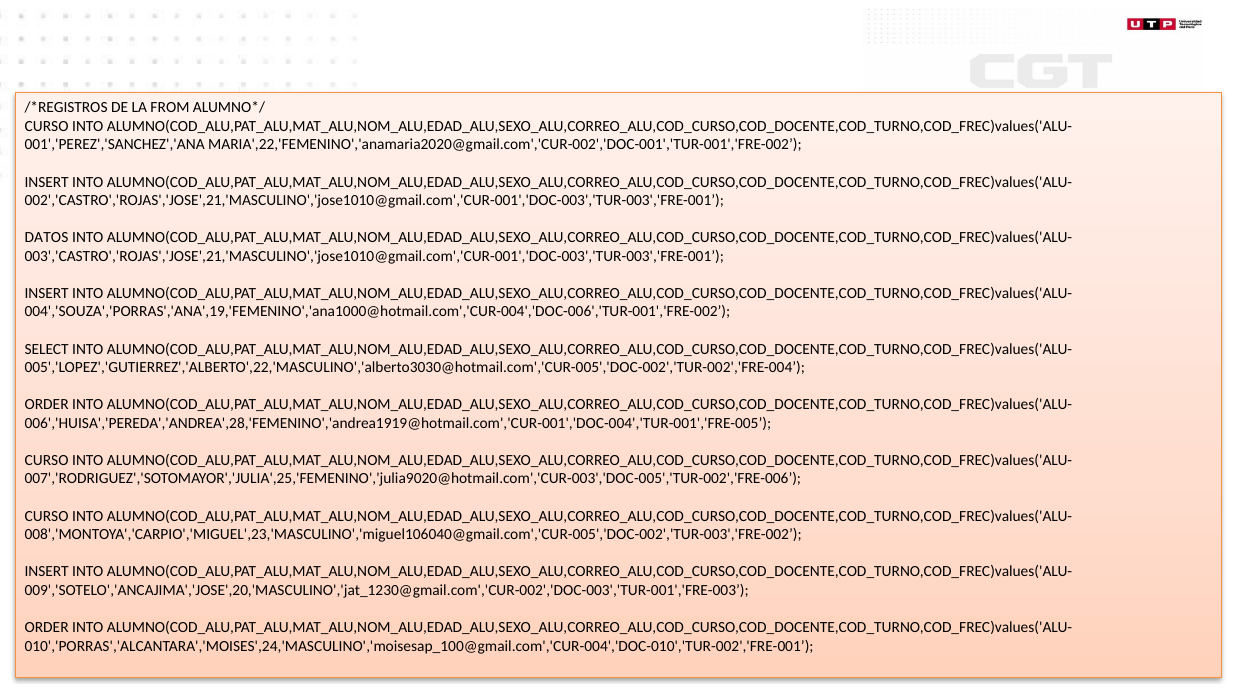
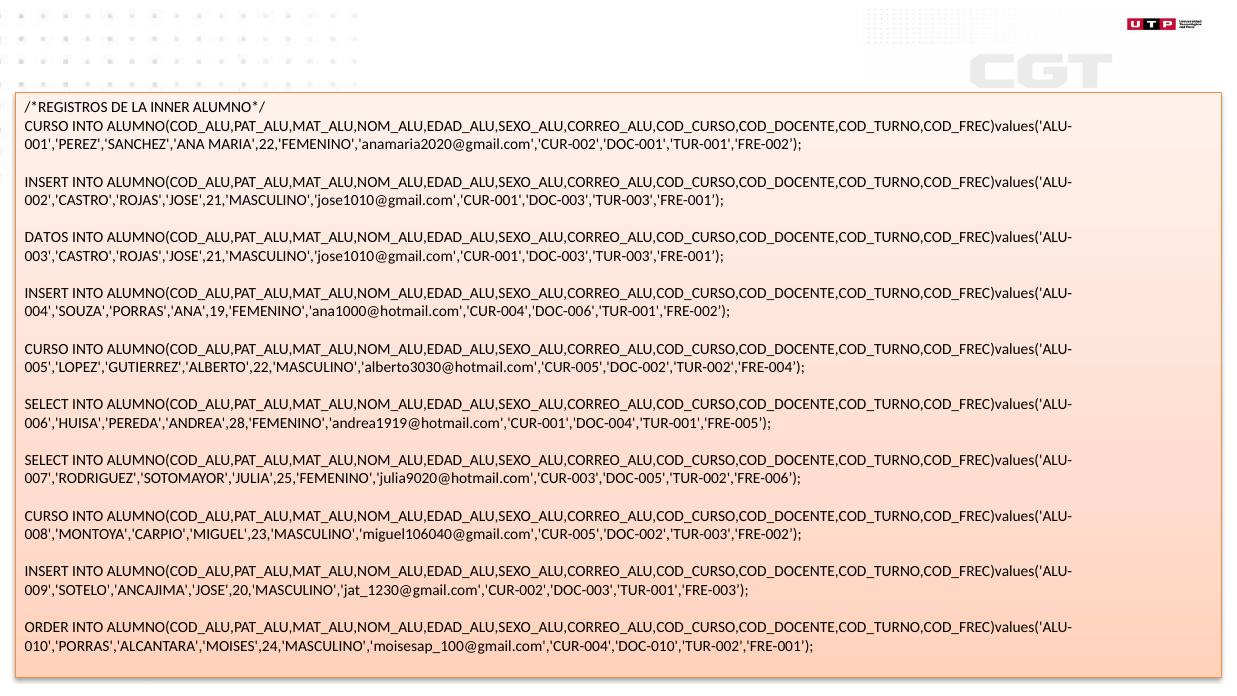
FROM: FROM -> INNER (170, 108)
SELECT: SELECT -> CURSO (47, 349)
ORDER: ORDER -> SELECT (47, 405)
CURSO: CURSO -> SELECT (47, 460)
